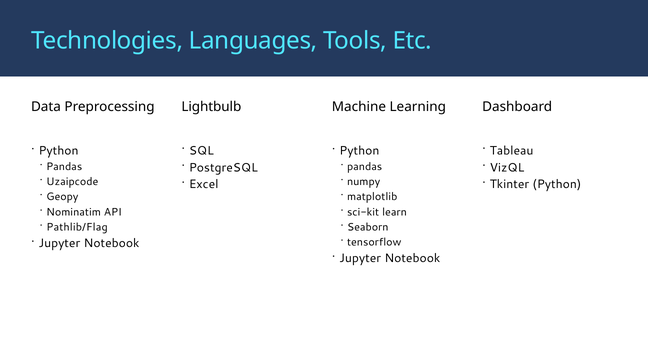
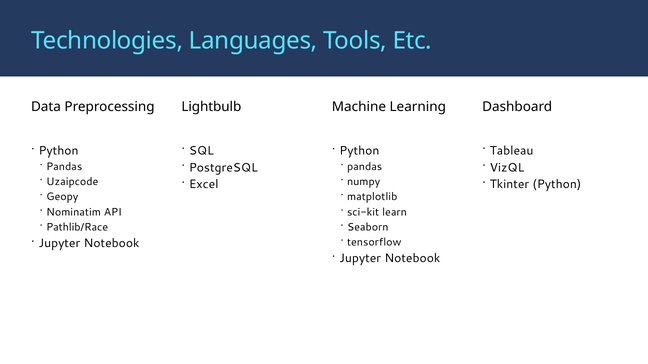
Pathlib/Flag: Pathlib/Flag -> Pathlib/Race (77, 227)
